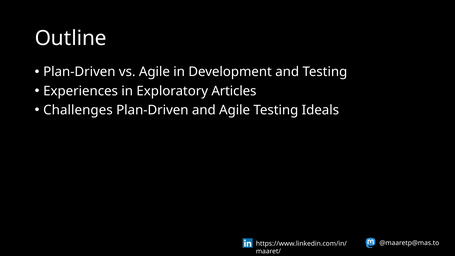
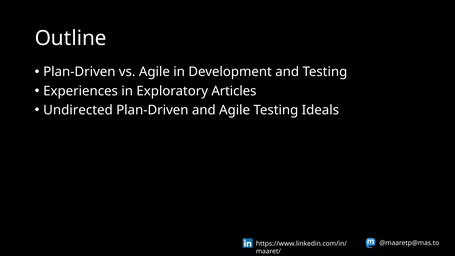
Challenges: Challenges -> Undirected (78, 110)
